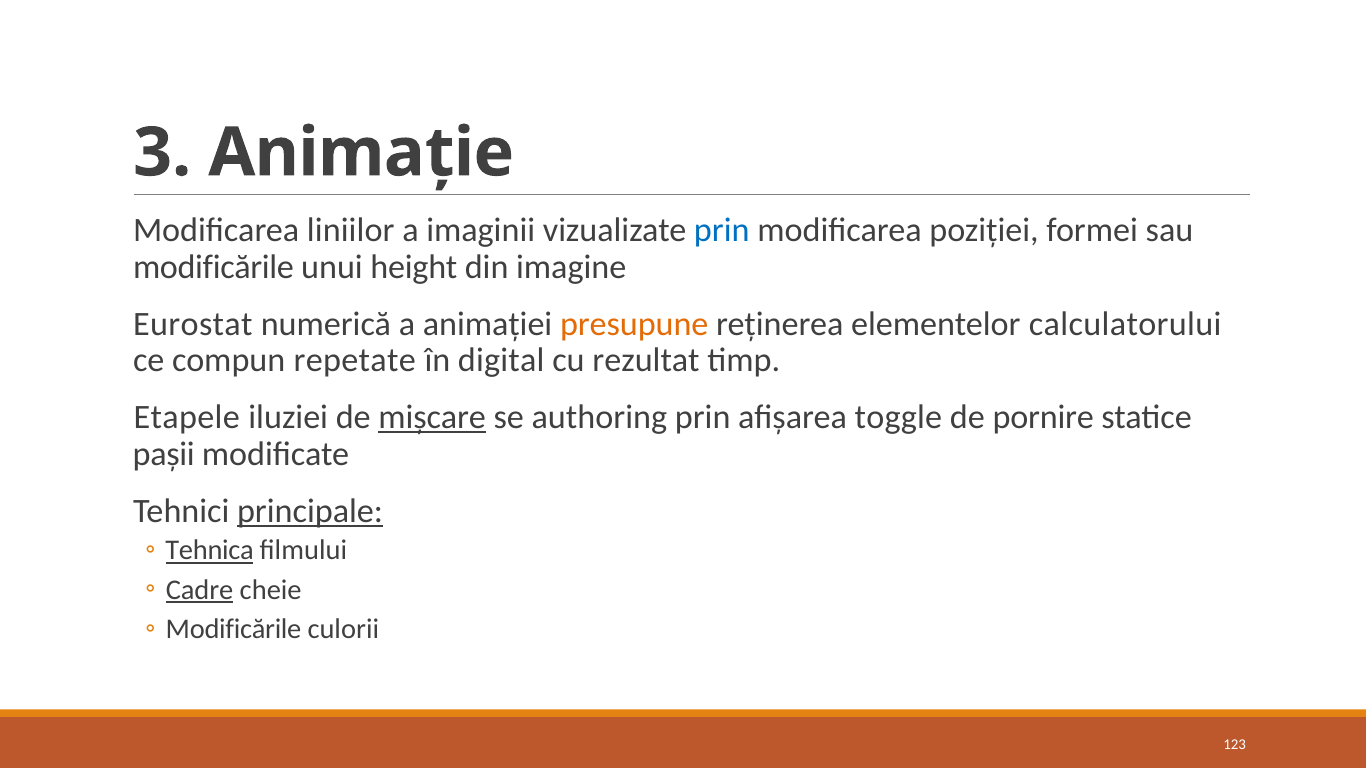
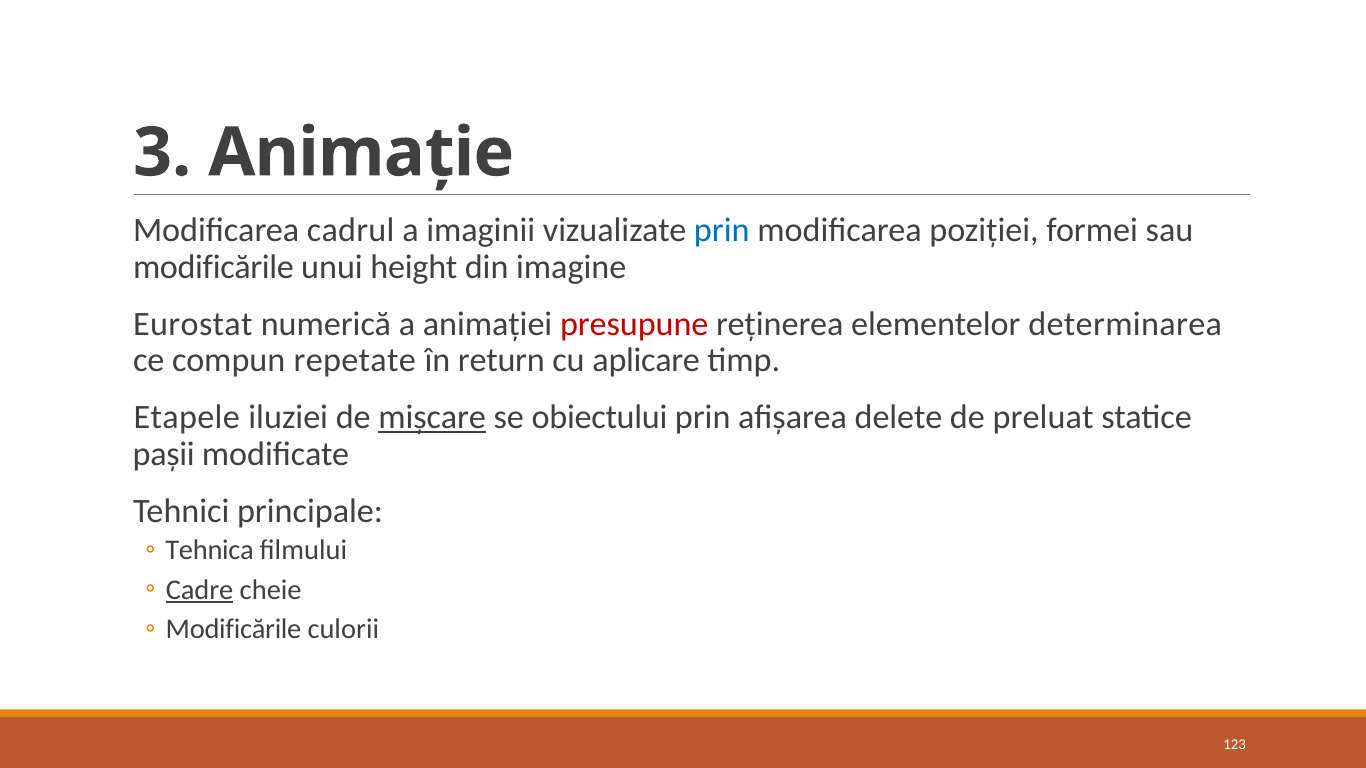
liniilor: liniilor -> cadrul (351, 230)
presupune colour: orange -> red (634, 324)
calculatorului: calculatorului -> determinarea (1125, 324)
digital: digital -> return (501, 361)
rezultat: rezultat -> aplicare (646, 361)
authoring: authoring -> obiectului (600, 418)
toggle: toggle -> delete (899, 418)
pornire: pornire -> preluat (1043, 418)
principale underline: present -> none (310, 511)
Tehnica underline: present -> none (210, 551)
